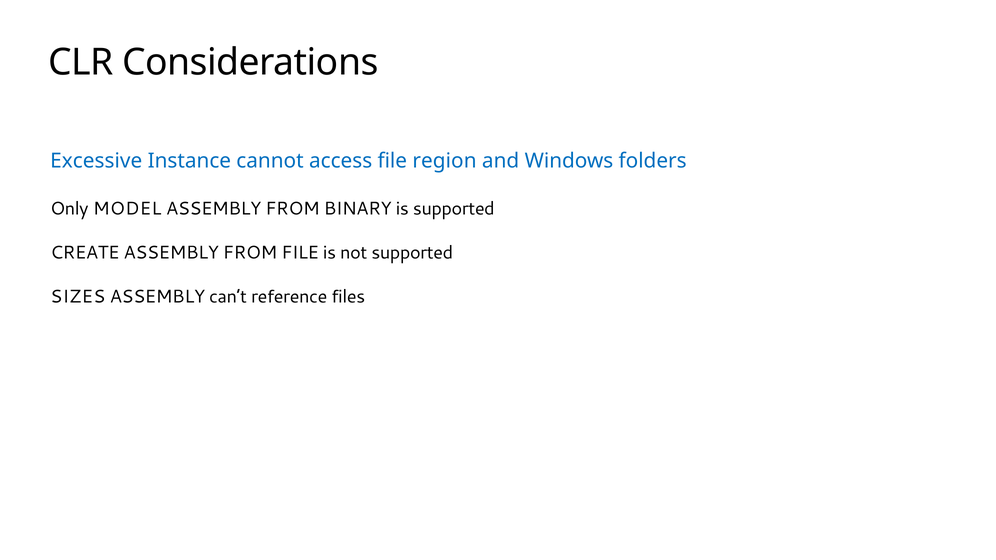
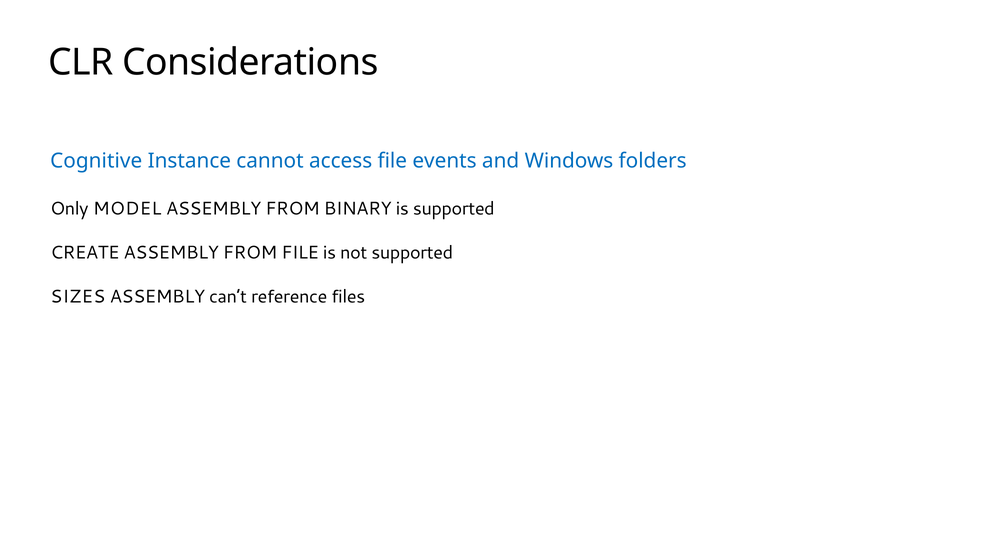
Excessive: Excessive -> Cognitive (96, 161)
region: region -> events (445, 161)
